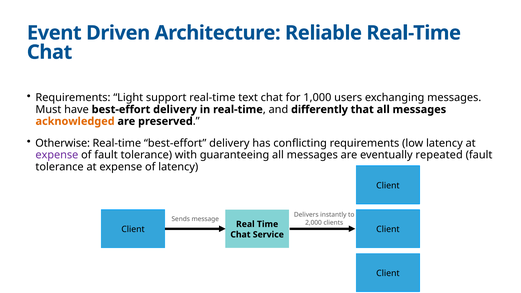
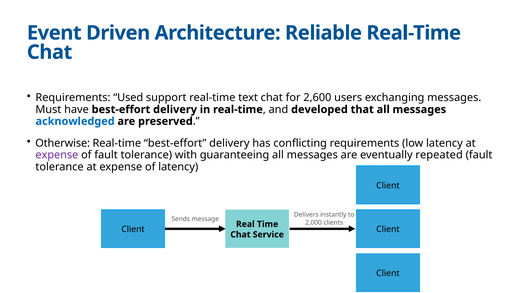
Light: Light -> Used (128, 98)
1,000: 1,000 -> 2,600 (317, 98)
differently: differently -> developed (319, 110)
acknowledged colour: orange -> blue (75, 121)
